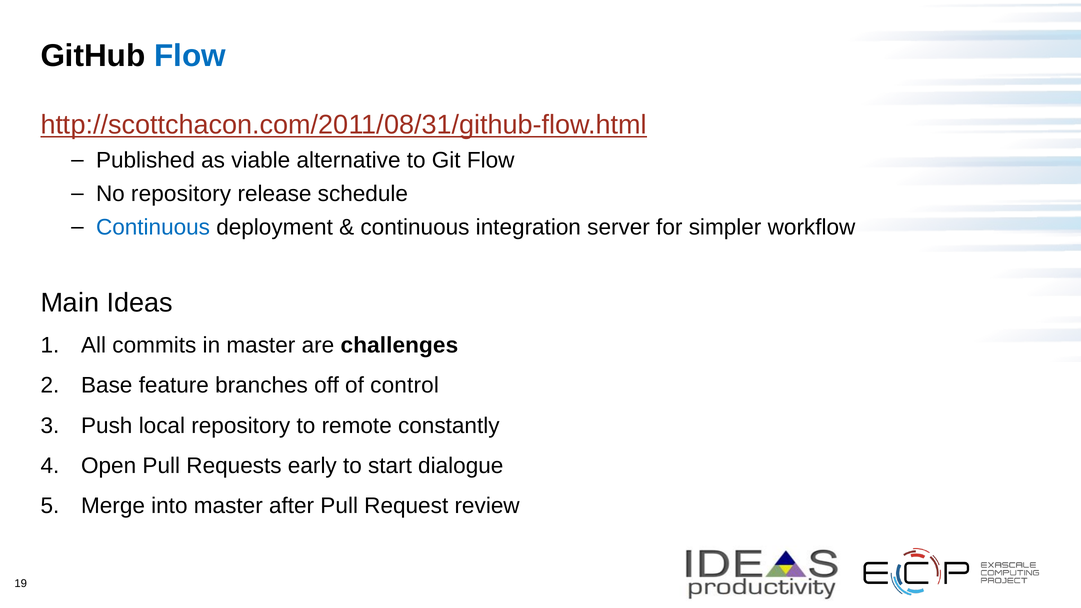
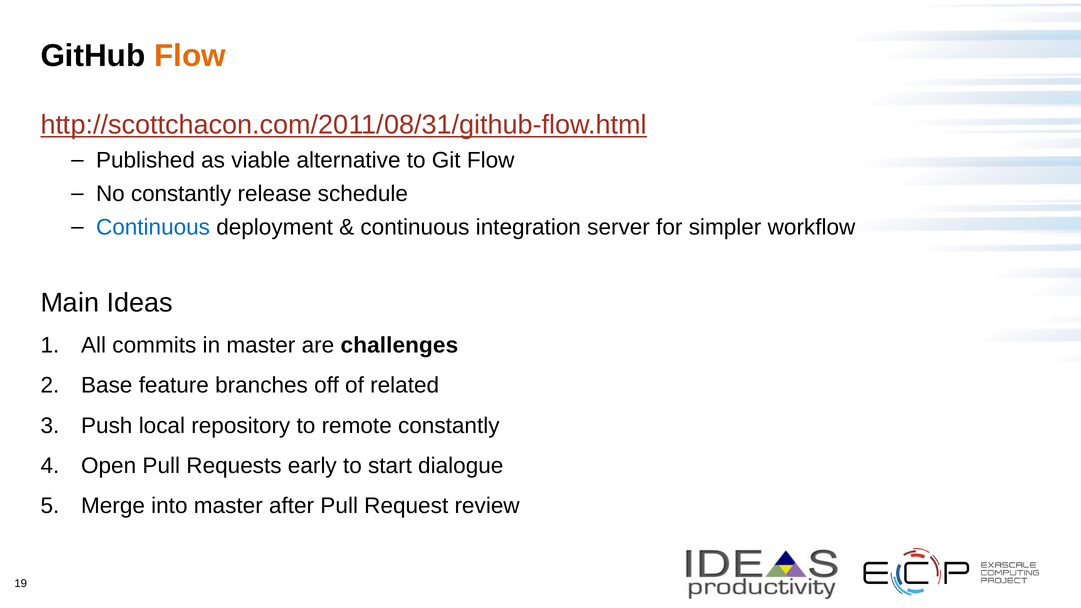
Flow colour: blue -> orange (190, 56)
No repository: repository -> constantly (181, 194)
control: control -> related (405, 386)
